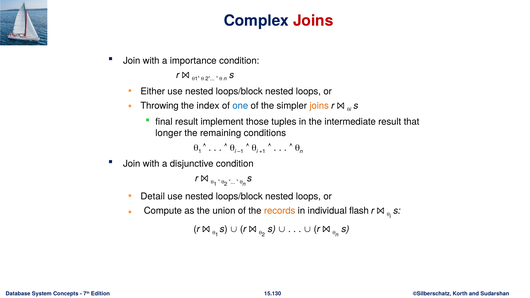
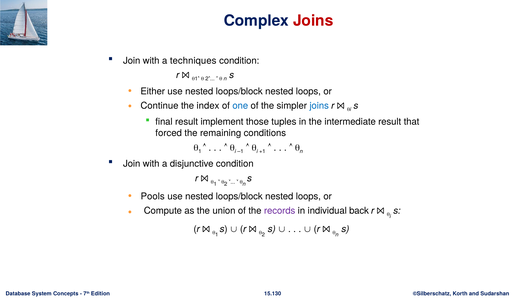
importance: importance -> techniques (193, 61)
Throwing: Throwing -> Continue (159, 106)
joins colour: orange -> blue (319, 106)
longer: longer -> forced (169, 133)
Detail: Detail -> Pools (153, 196)
records colour: orange -> purple (280, 211)
flash: flash -> back (359, 211)
